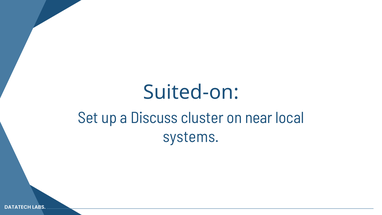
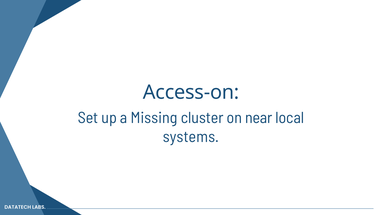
Suited-on: Suited-on -> Access-on (191, 92)
Discuss: Discuss -> Missing (154, 118)
